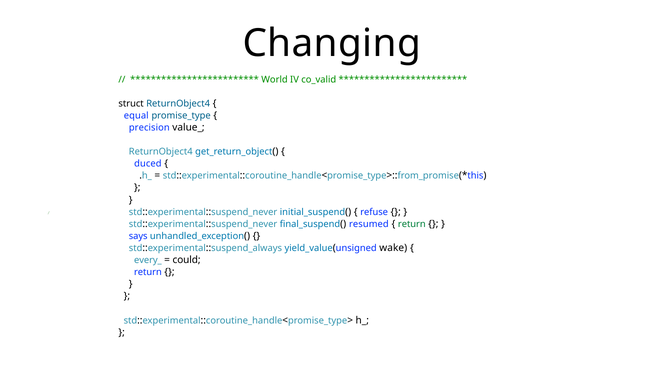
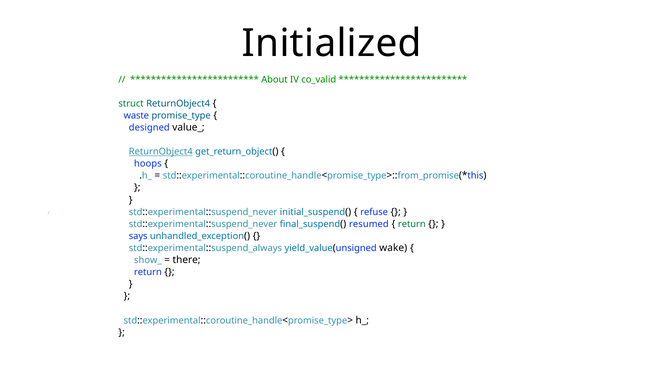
Changing: Changing -> Initialized (332, 44)
World: World -> About (275, 79)
struct colour: black -> green (131, 103)
equal: equal -> waste (136, 115)
precision: precision -> designed (149, 127)
ReturnObject4 underline: none -> present (161, 152)
duced: duced -> hoops (148, 164)
every_: every_ -> show_ (148, 260)
could: could -> there (187, 260)
